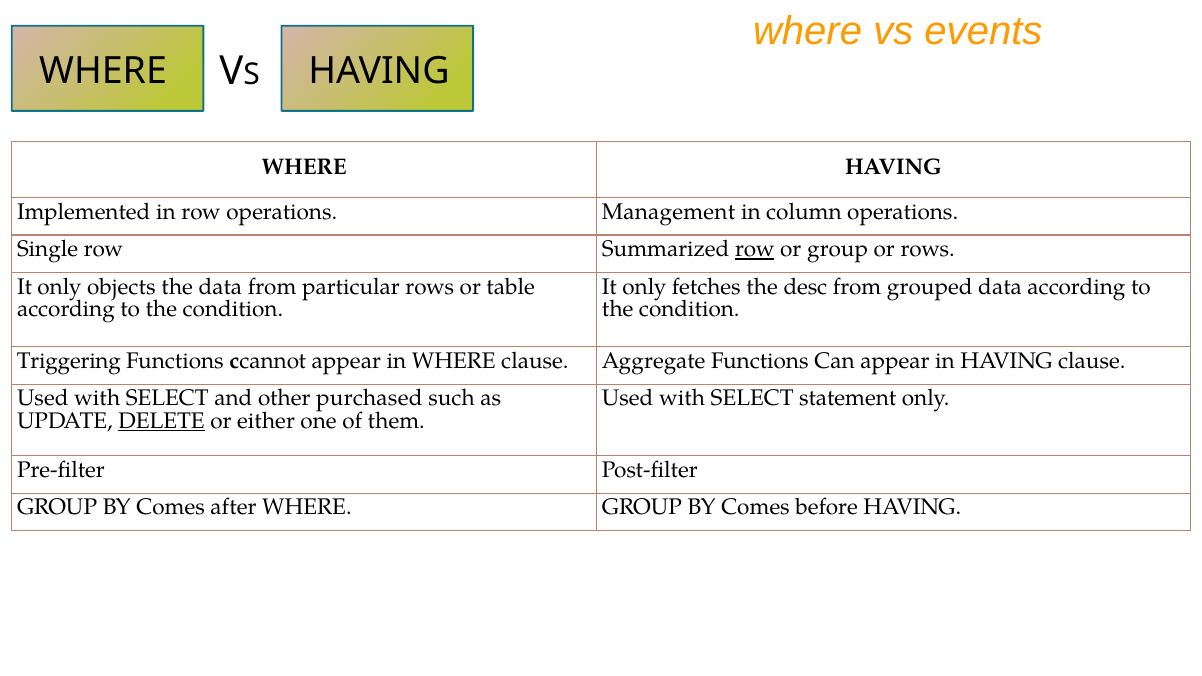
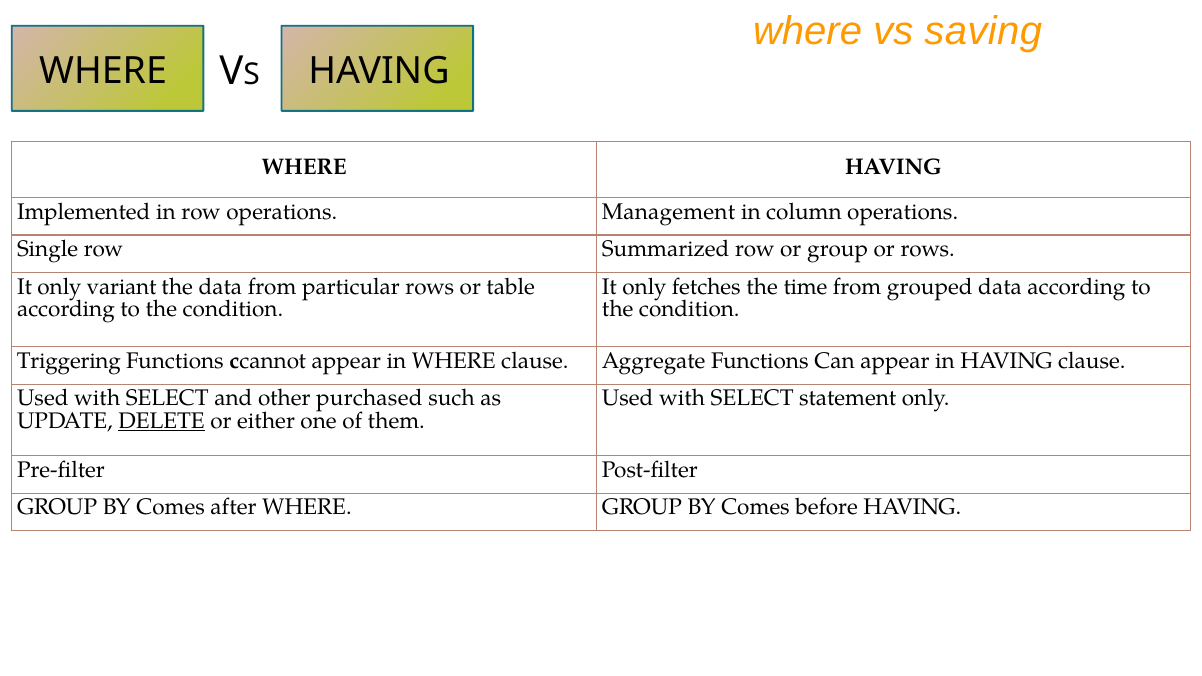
events: events -> saving (983, 31)
row underline: present -> none (755, 249)
objects: objects -> variant (122, 287)
desc: desc -> time (805, 287)
